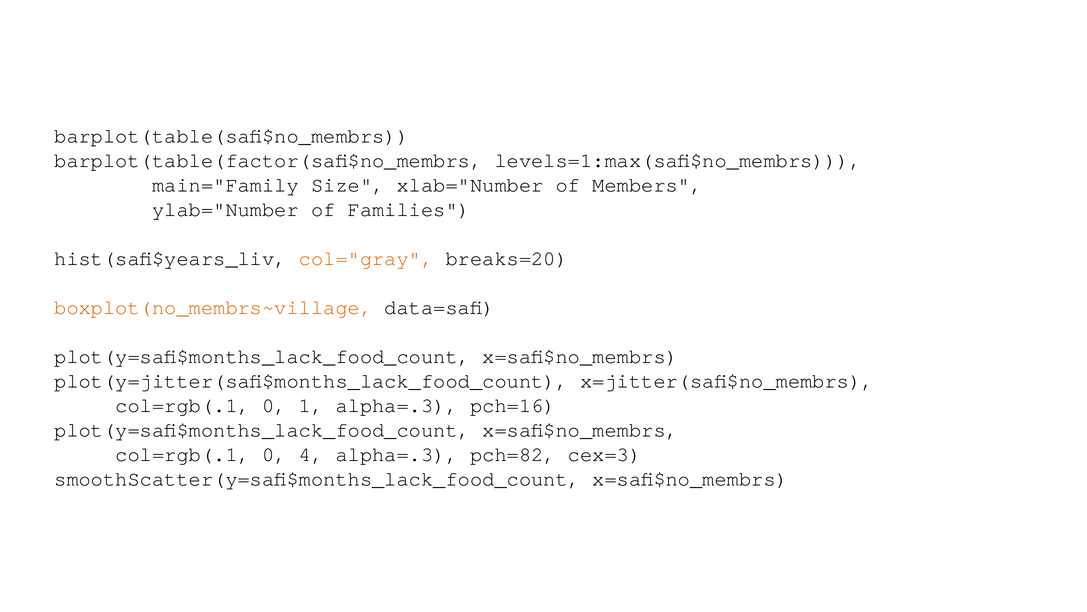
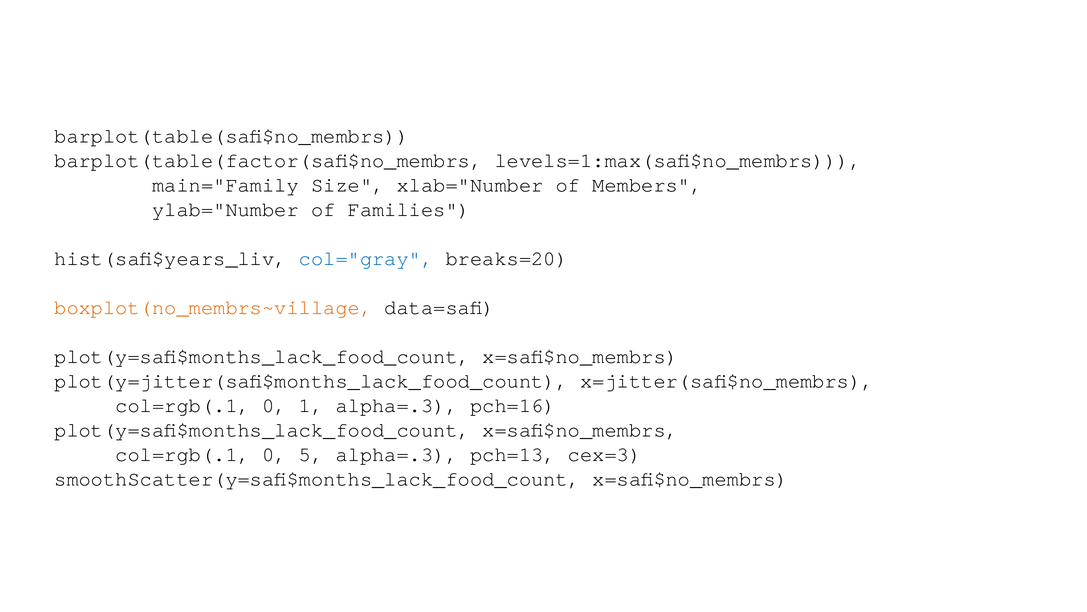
col="gray colour: orange -> blue (366, 258)
4: 4 -> 5 (311, 454)
pch=82: pch=82 -> pch=13 (513, 454)
